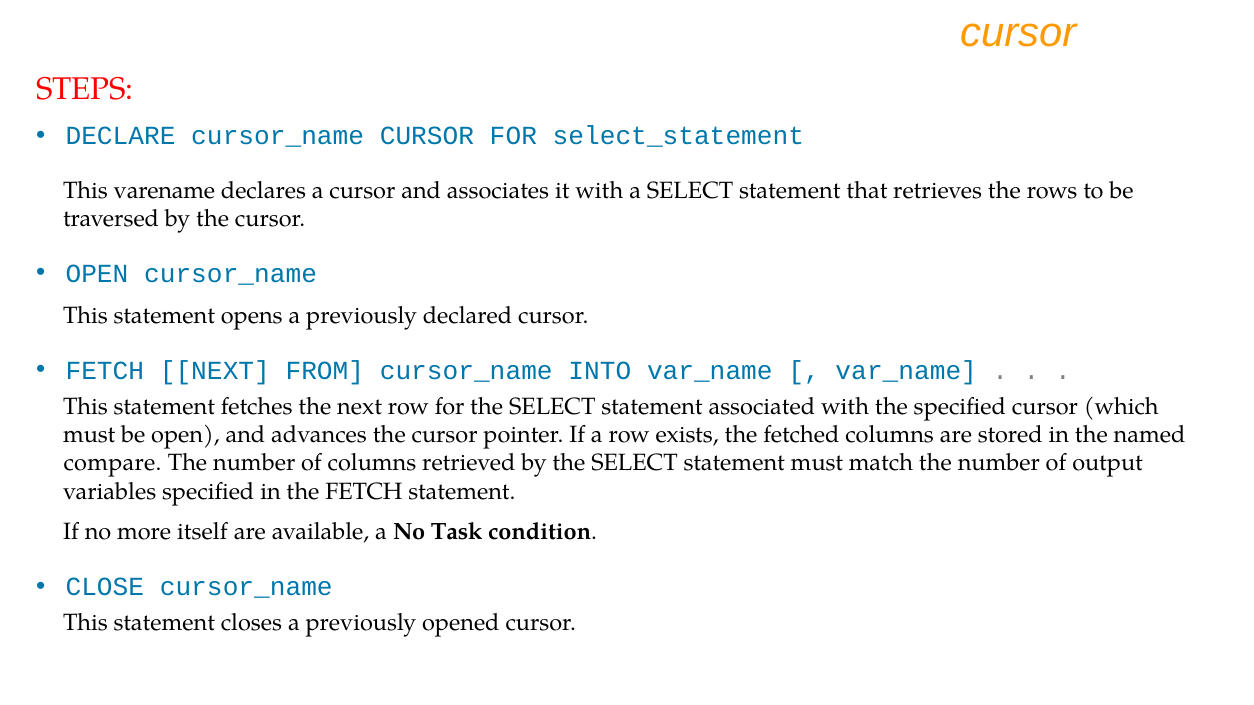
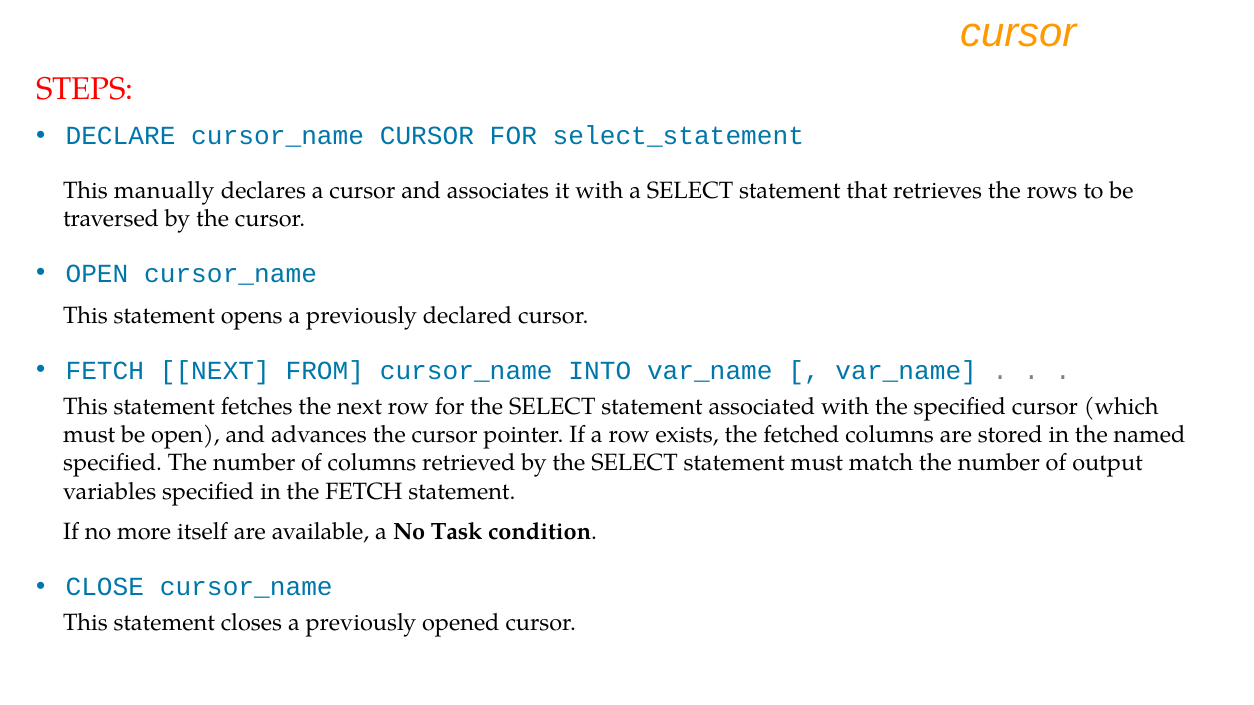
varename: varename -> manually (164, 191)
compare: compare -> specified (113, 463)
